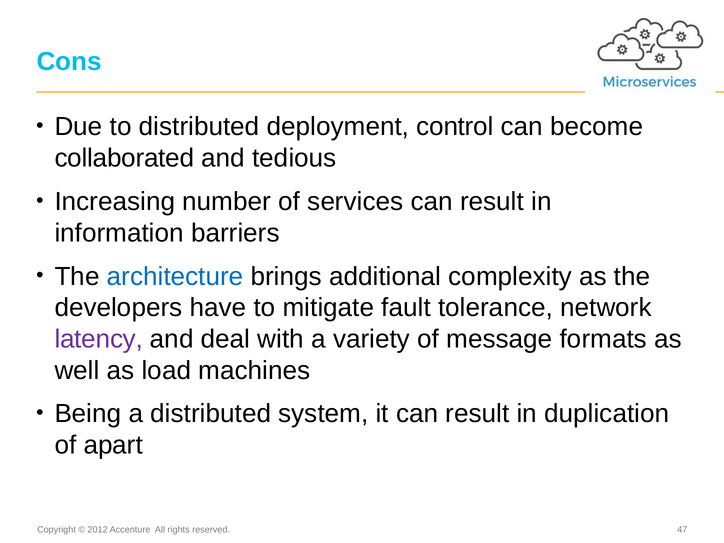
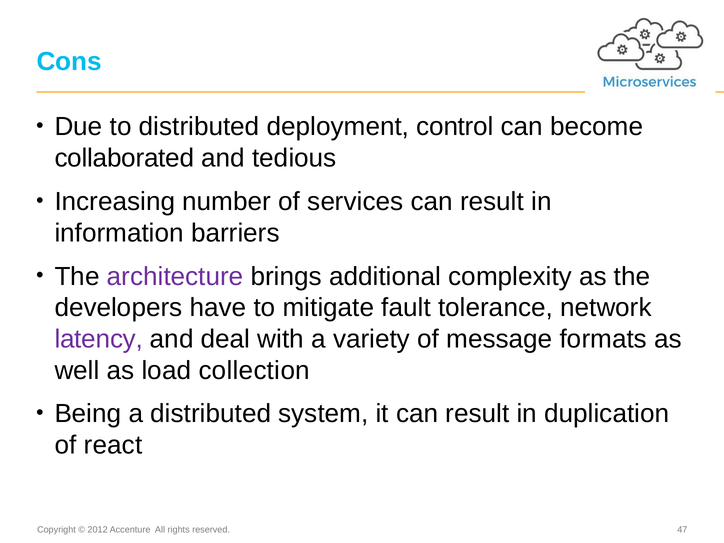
architecture colour: blue -> purple (175, 276)
machines: machines -> collection (254, 370)
apart: apart -> react (113, 445)
